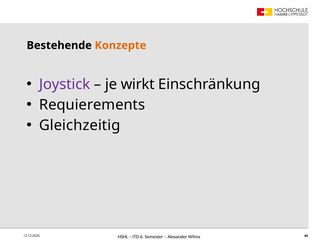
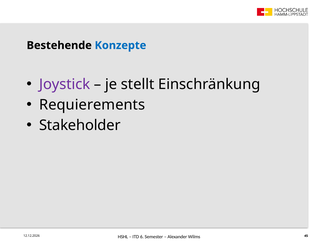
Konzepte colour: orange -> blue (120, 45)
wirkt: wirkt -> stellt (138, 84)
Gleichzeitig: Gleichzeitig -> Stakeholder (80, 125)
